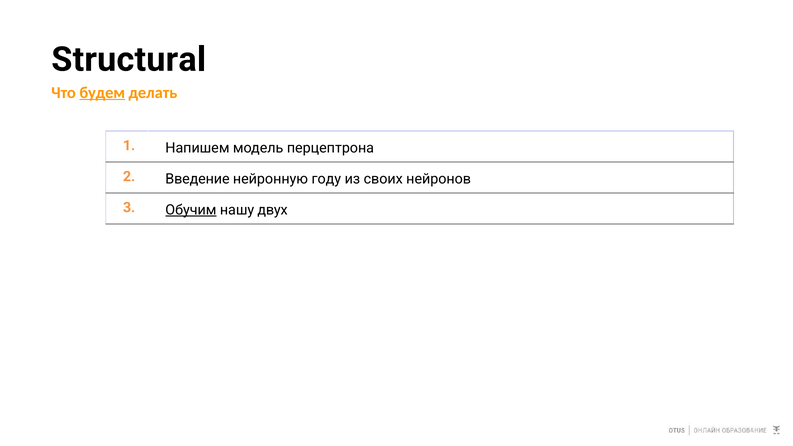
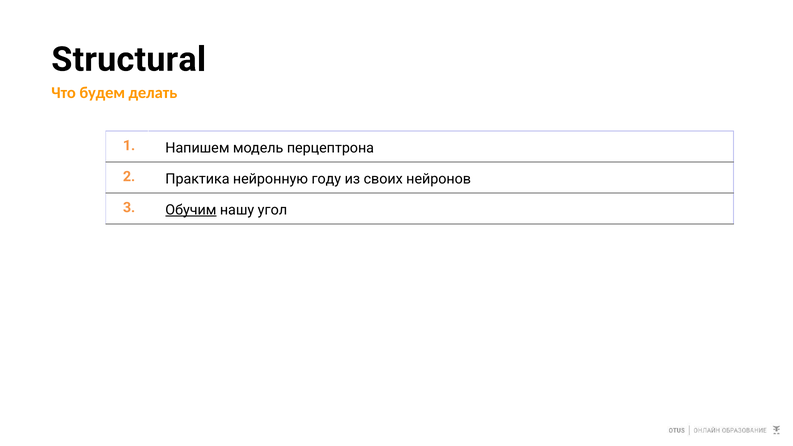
будем underline: present -> none (102, 93)
Введение: Введение -> Практика (197, 179)
двух: двух -> угол (272, 210)
